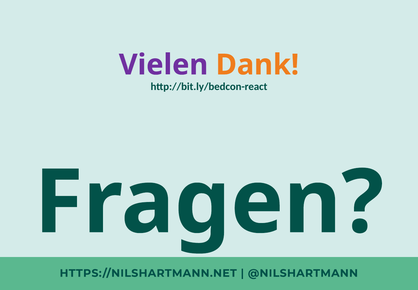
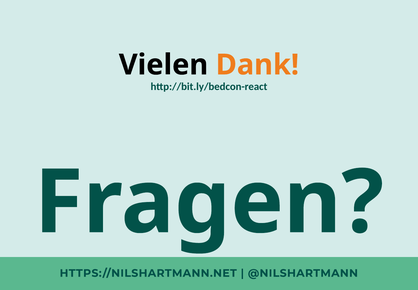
Vielen colour: purple -> black (163, 65)
